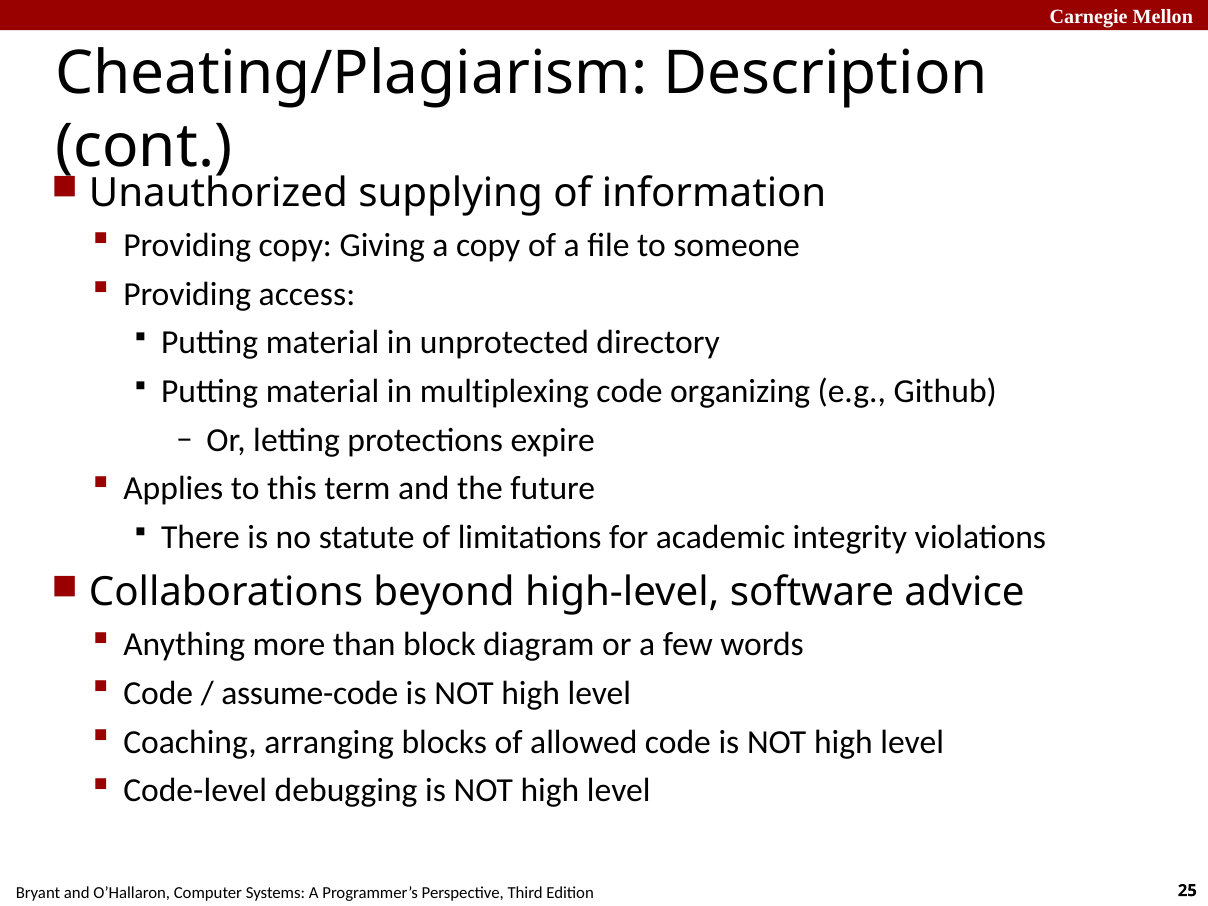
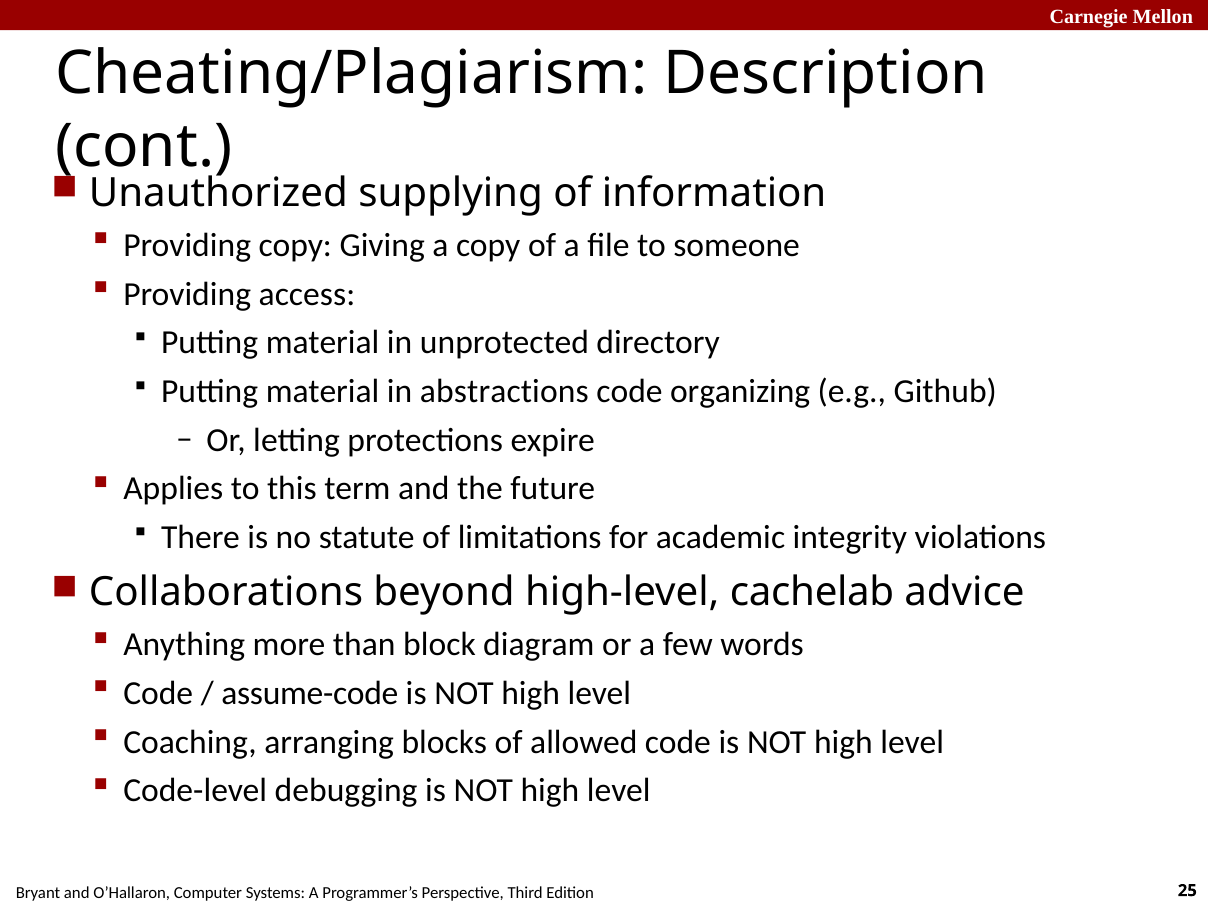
multiplexing: multiplexing -> abstractions (504, 391)
software: software -> cachelab (812, 592)
